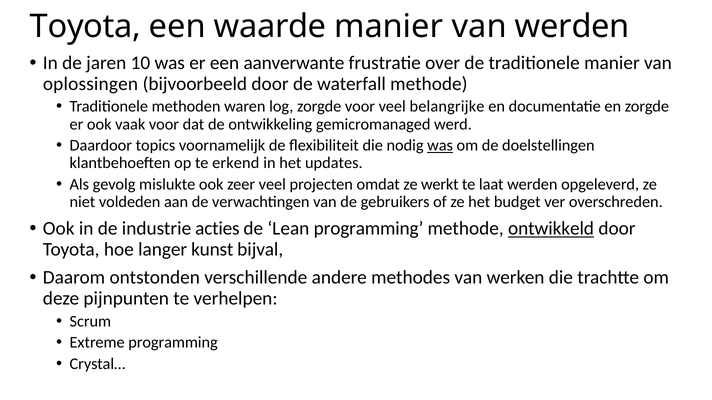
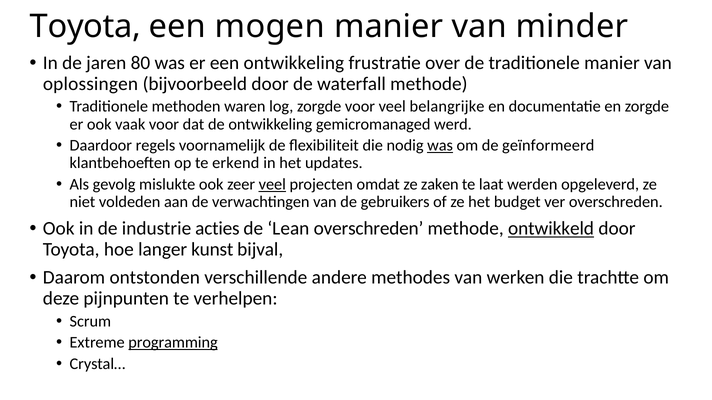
waarde: waarde -> mogen (270, 27)
van werden: werden -> minder (572, 27)
10: 10 -> 80 (140, 63)
een aanverwante: aanverwante -> ontwikkeling (294, 63)
topics: topics -> regels (155, 146)
doelstellingen: doelstellingen -> geïnformeerd (548, 146)
veel underline: none -> present (272, 185)
werkt: werkt -> zaken (440, 185)
Lean programming: programming -> overschreden (369, 229)
programming underline: none -> present (173, 343)
